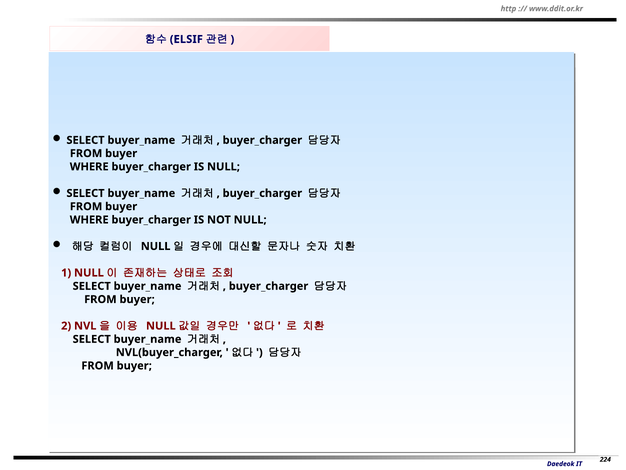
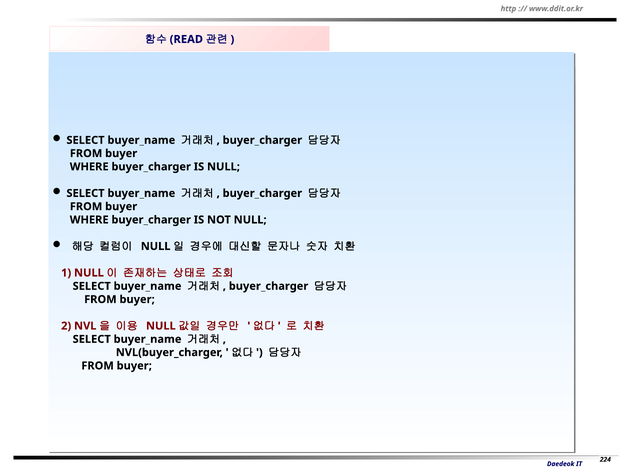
ELSIF: ELSIF -> READ (186, 39)
